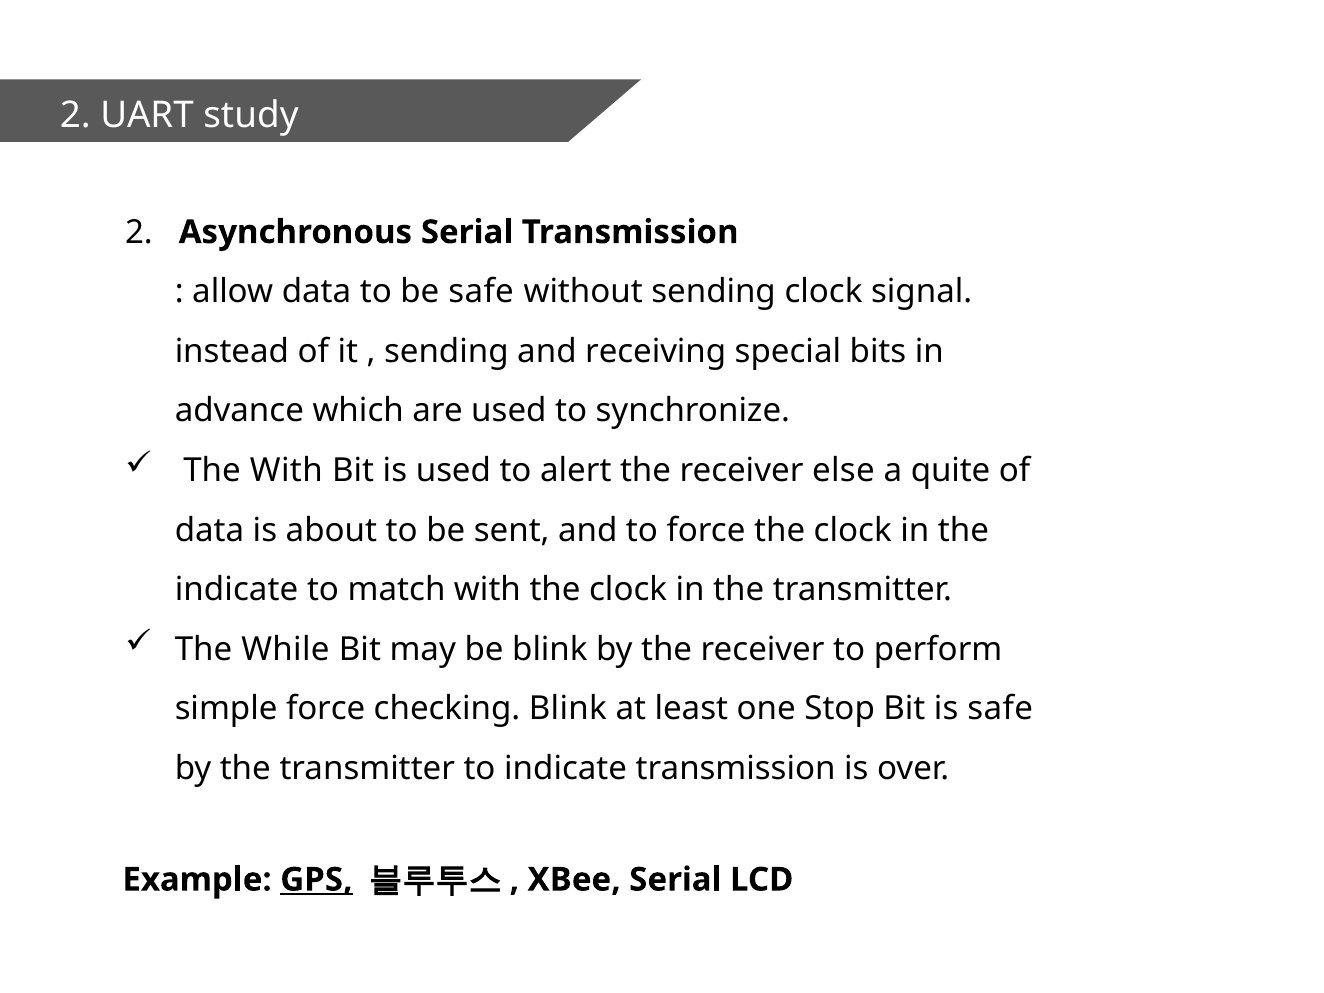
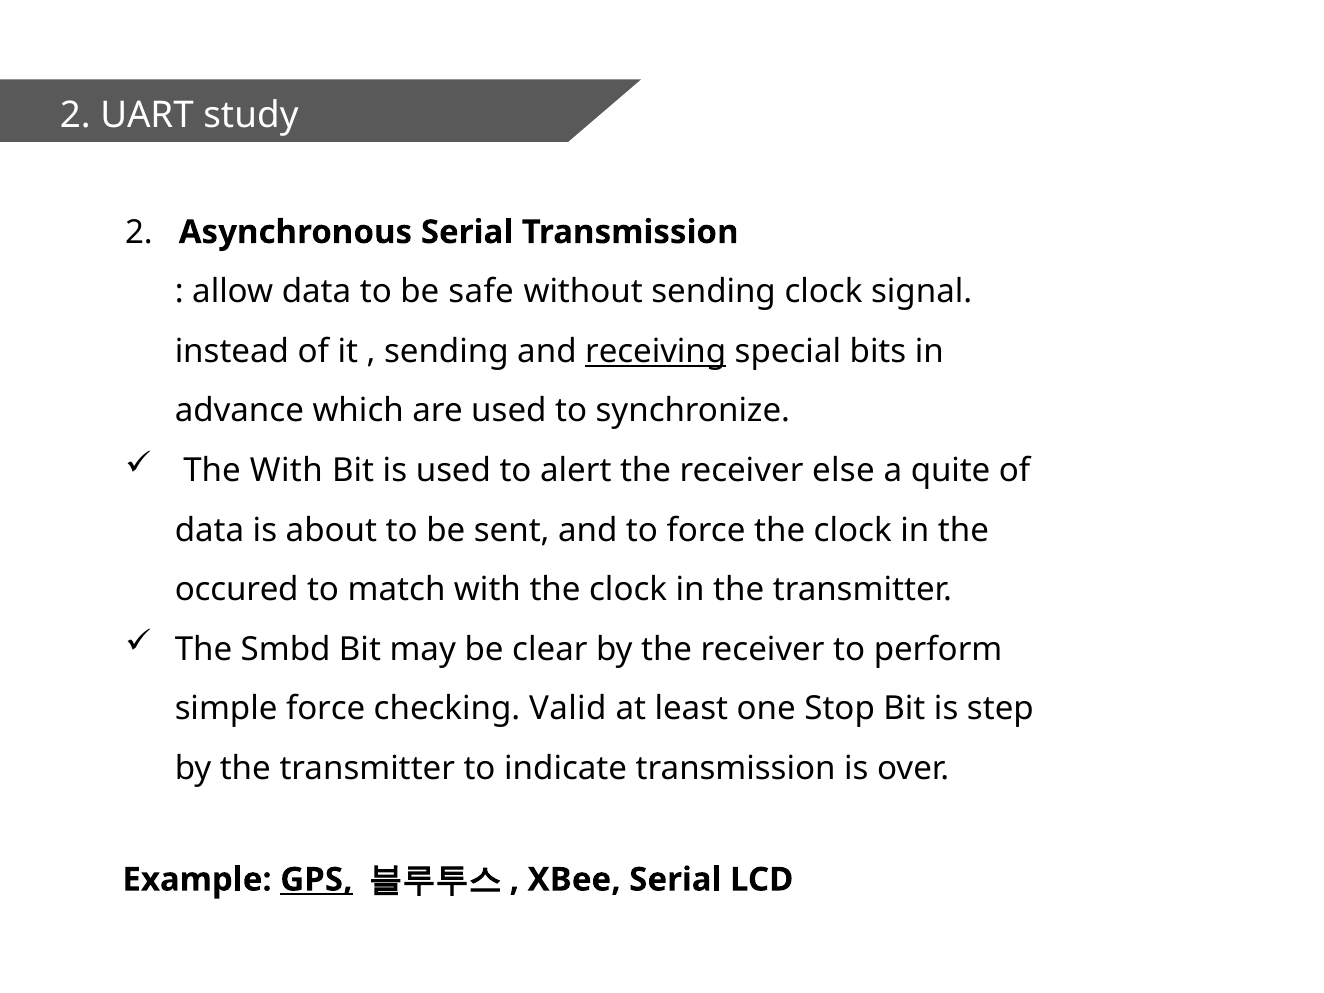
receiving underline: none -> present (656, 351)
indicate: indicate -> occured (237, 590)
While: While -> Smbd (286, 649)
be blink: blink -> clear (550, 649)
checking Blink: Blink -> Valid (568, 709)
is safe: safe -> step (1000, 709)
